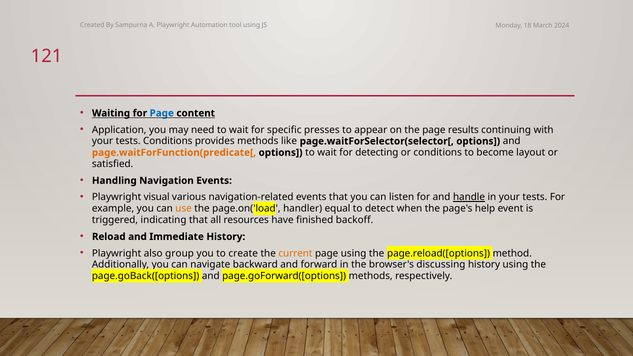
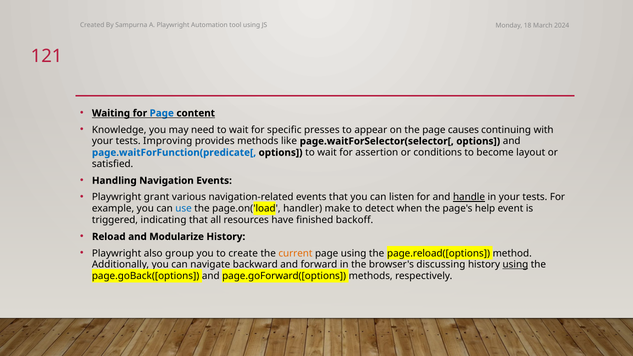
Application: Application -> Knowledge (119, 130)
results: results -> causes (463, 130)
tests Conditions: Conditions -> Improving (168, 141)
page.waitForFunction(predicate[ colour: orange -> blue (174, 153)
detecting: detecting -> assertion (377, 153)
visual: visual -> grant (157, 197)
use colour: orange -> blue (184, 209)
equal: equal -> make (338, 209)
Immediate: Immediate -> Modularize (177, 237)
using underline: none -> present (515, 265)
